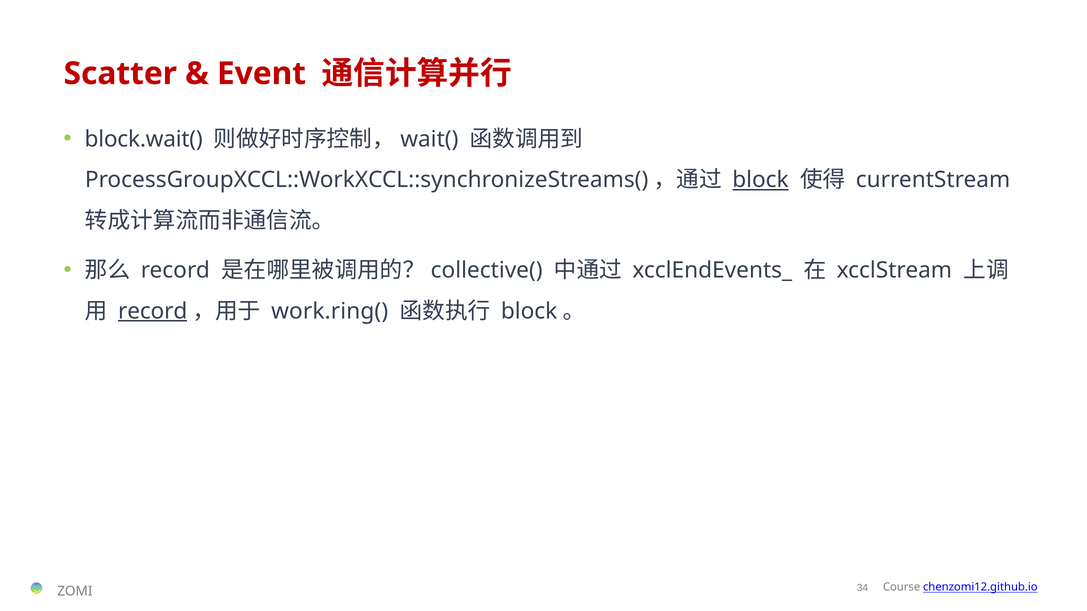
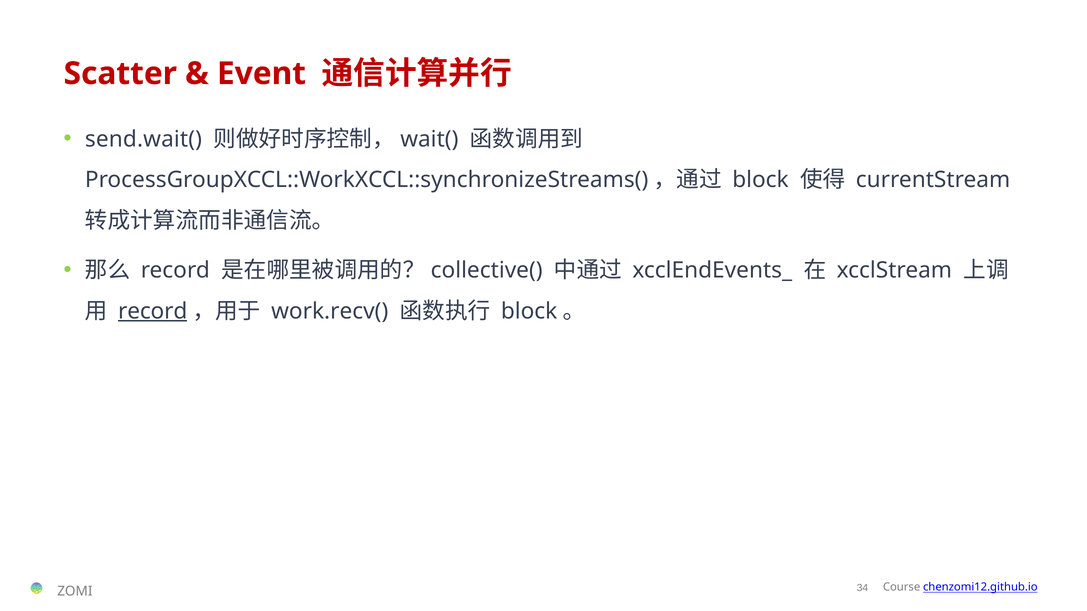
block.wait(: block.wait( -> send.wait( (143, 139)
block underline: present -> none (760, 180)
work.ring(: work.ring( -> work.recv( (330, 311)
